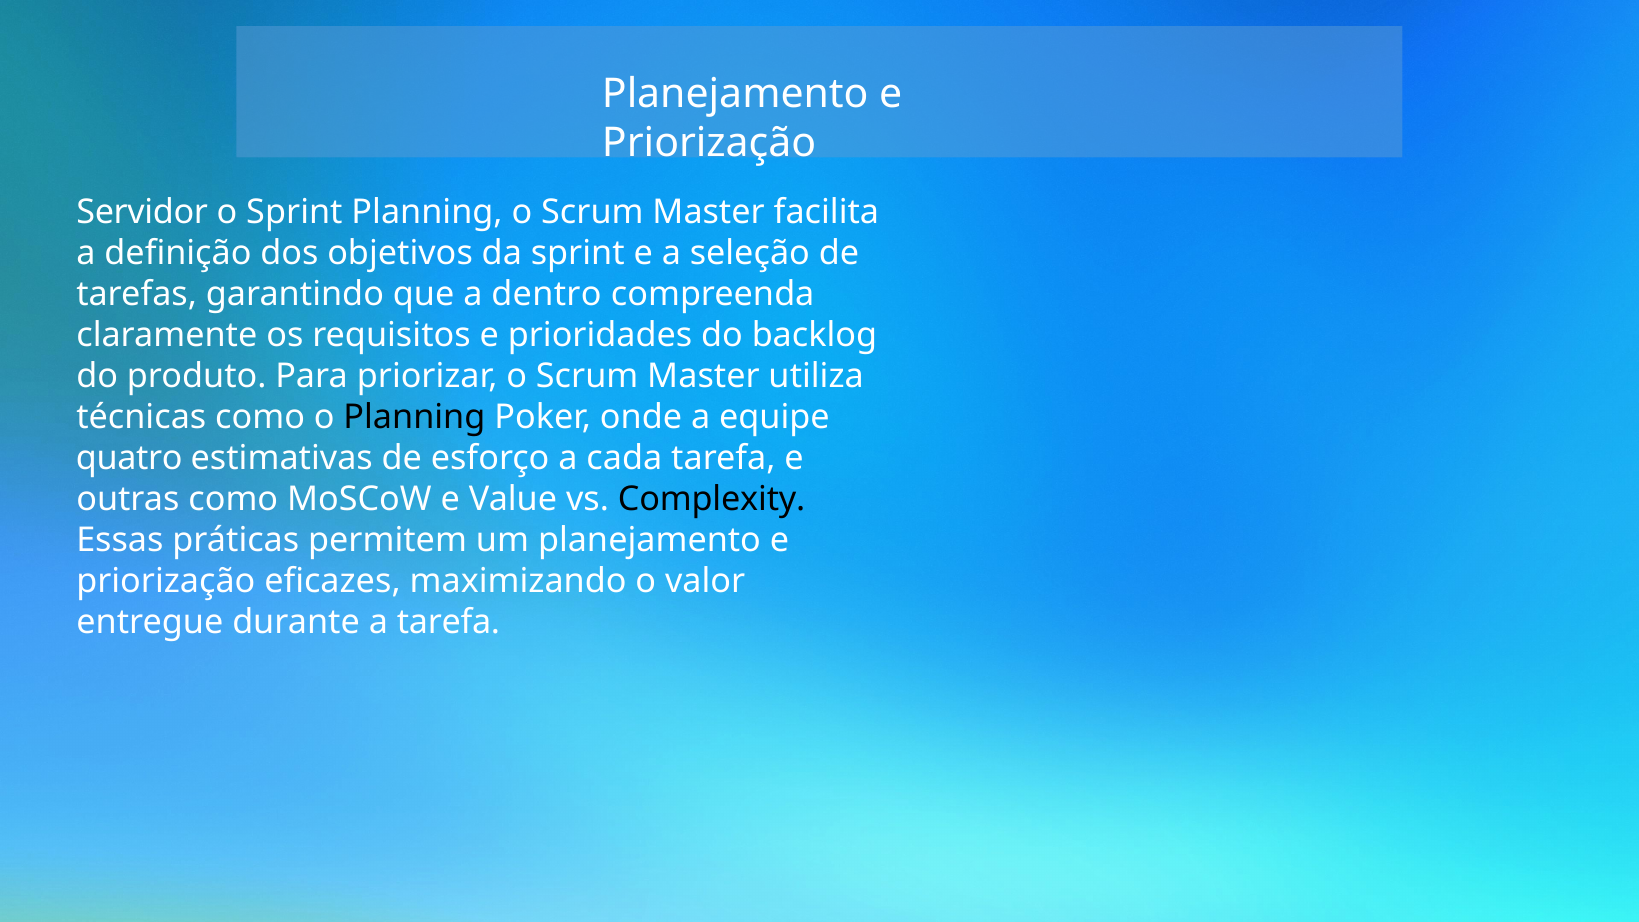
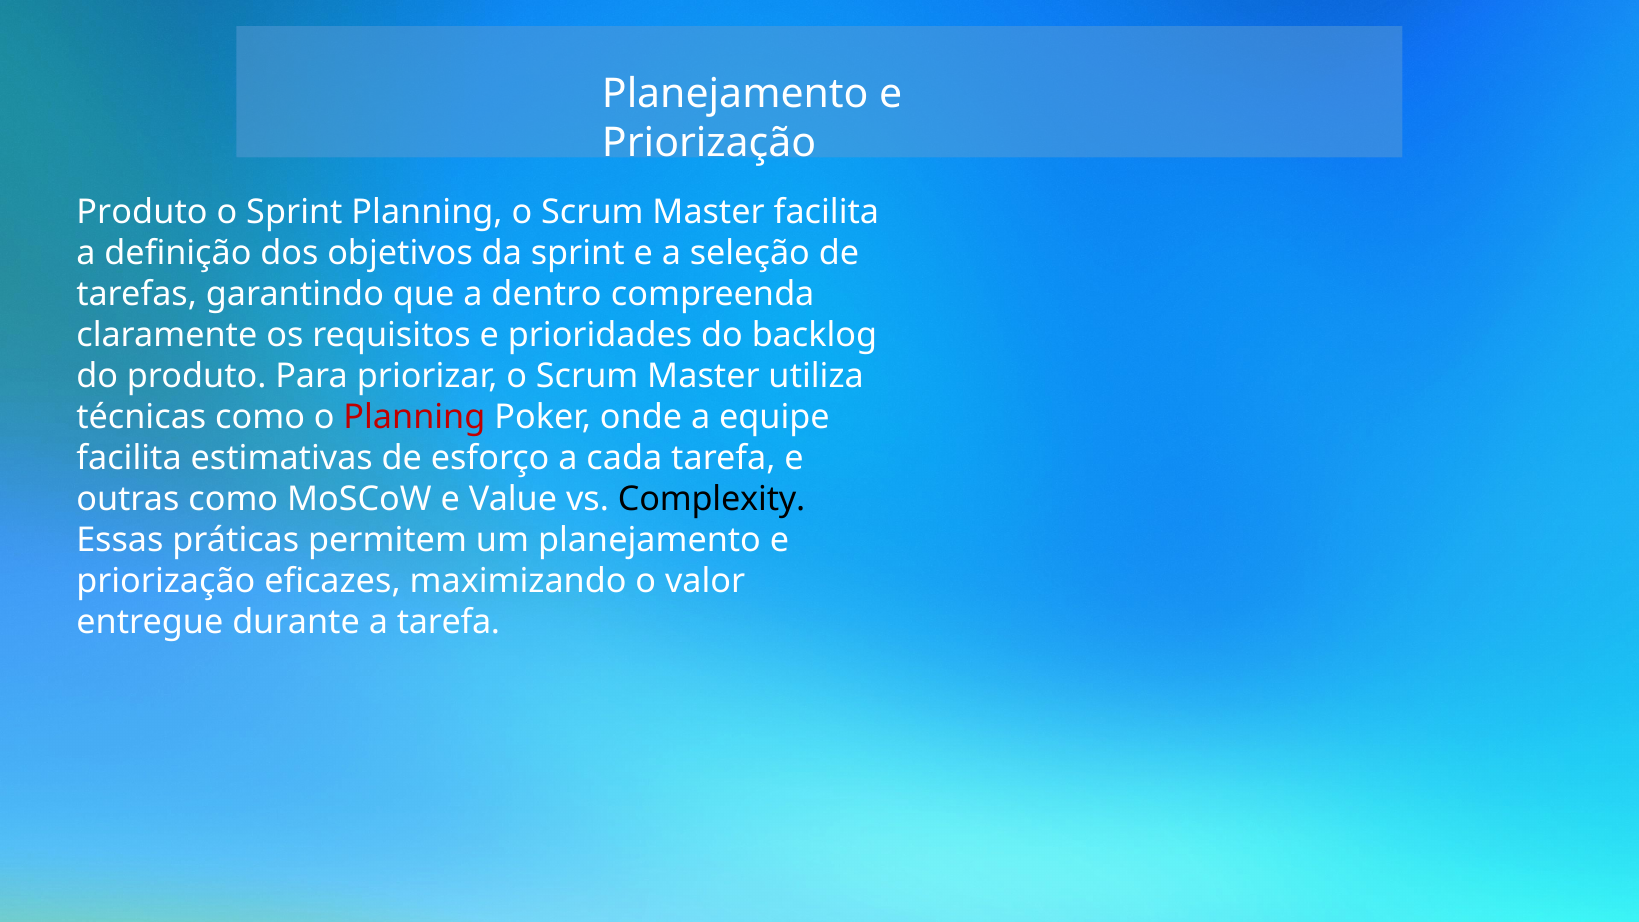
Servidor: Servidor -> Produto (142, 212)
Planning colour: black -> red (414, 417)
quatro: quatro -> facilita (129, 458)
